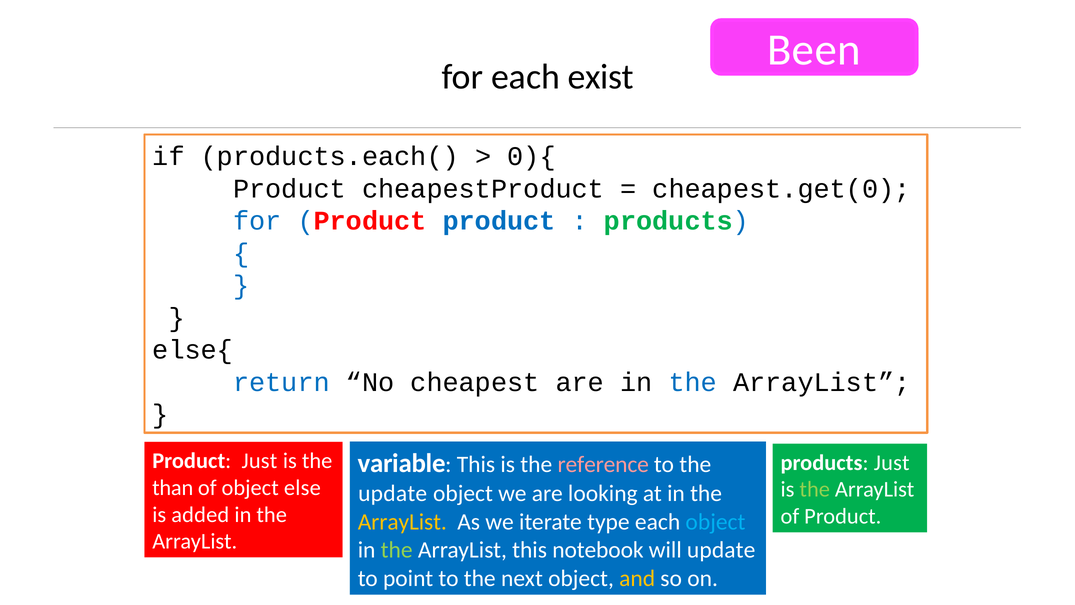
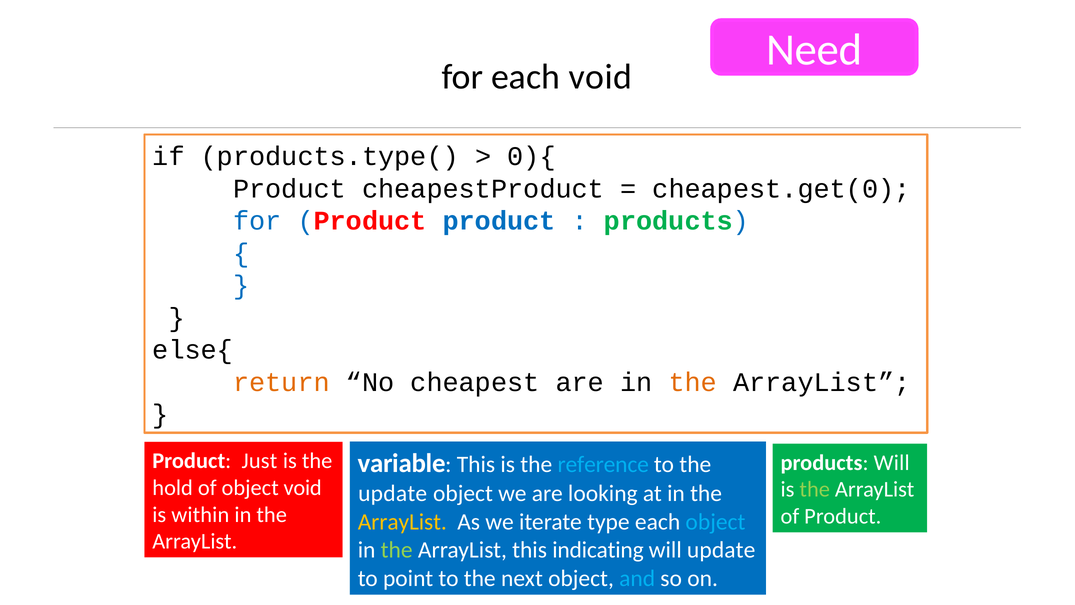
Been: Been -> Need (814, 50)
each exist: exist -> void (600, 77)
products.each(: products.each( -> products.type( (330, 156)
return colour: blue -> orange (281, 382)
the colour: blue -> orange (693, 382)
reference colour: pink -> light blue (603, 464)
products Just: Just -> Will (892, 462)
than: than -> hold (173, 487)
object else: else -> void (303, 487)
added: added -> within (200, 514)
notebook: notebook -> indicating (598, 550)
and colour: yellow -> light blue (637, 578)
